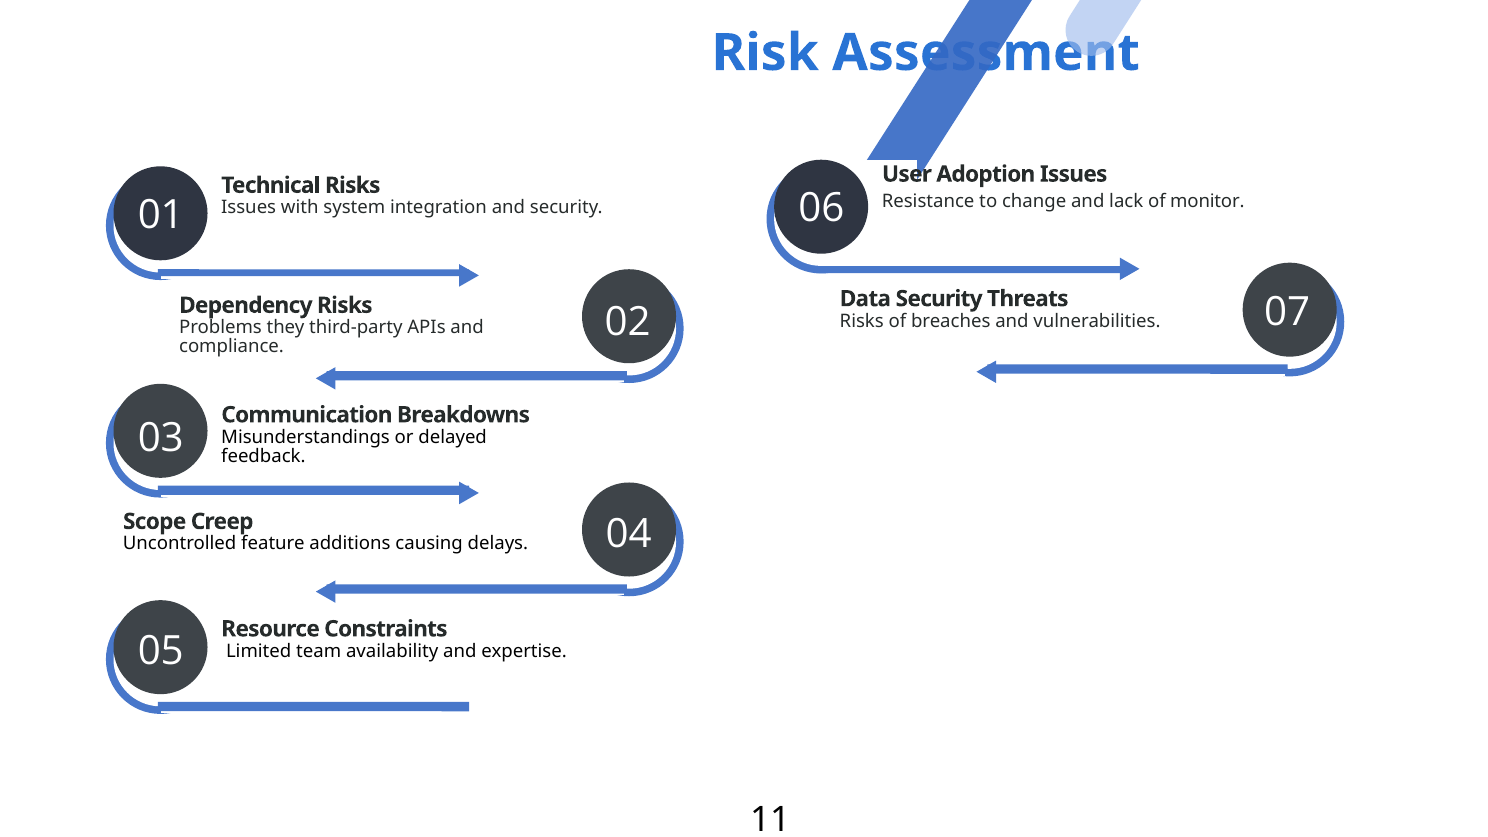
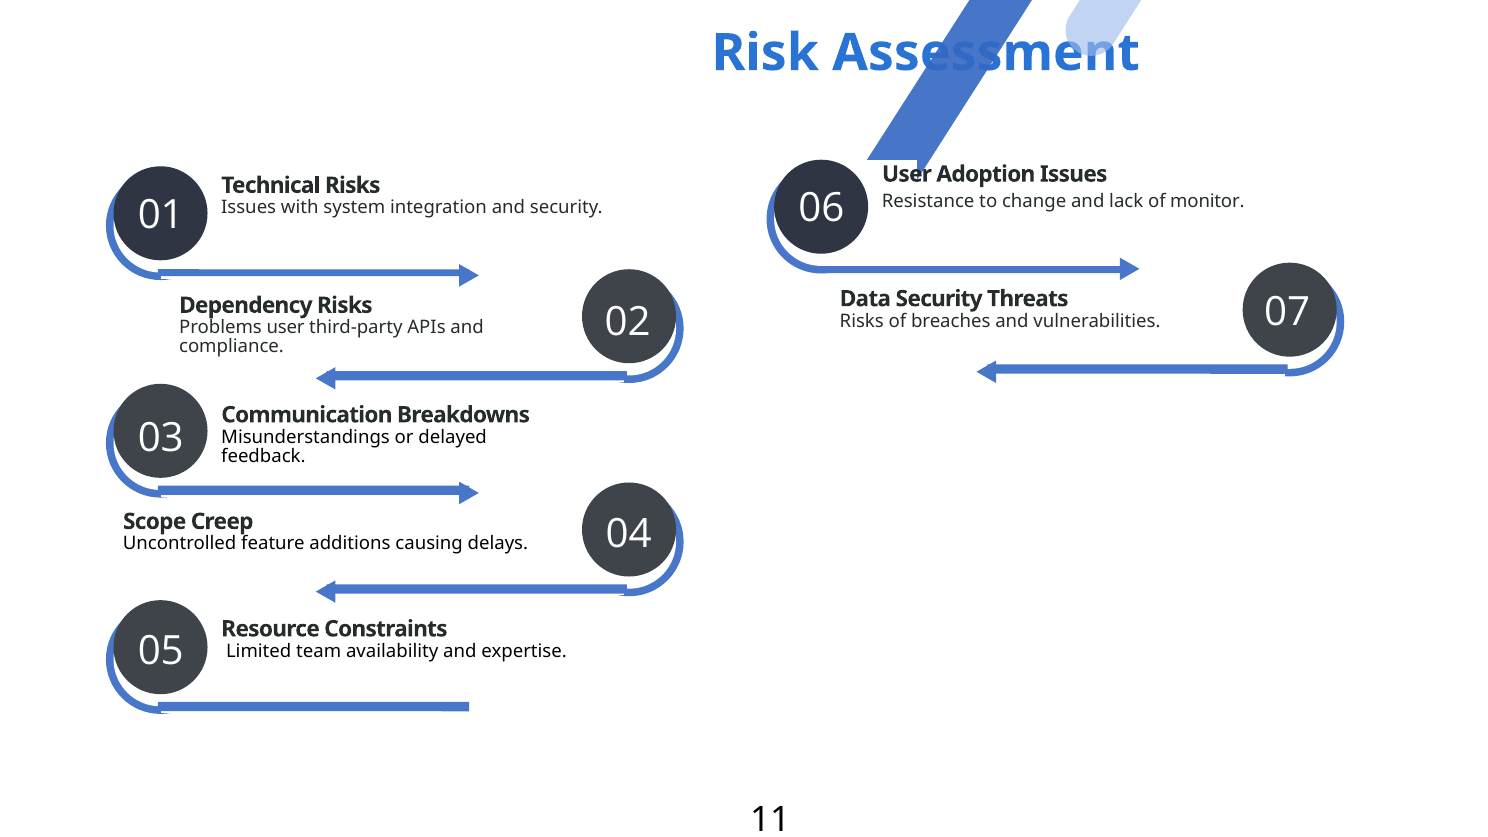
Problems they: they -> user (286, 328)
